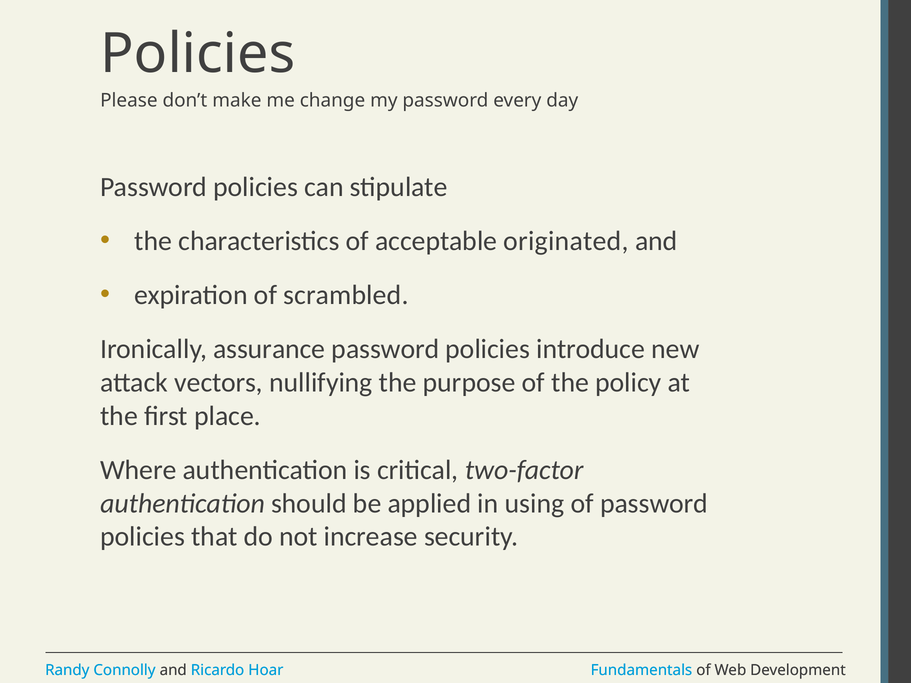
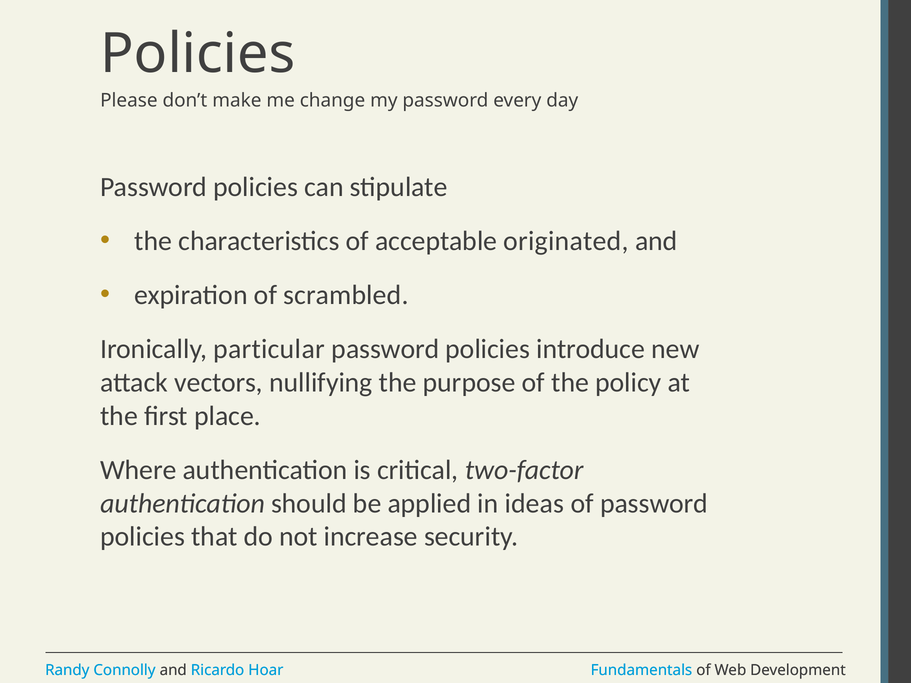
assurance: assurance -> particular (269, 349)
using: using -> ideas (534, 504)
